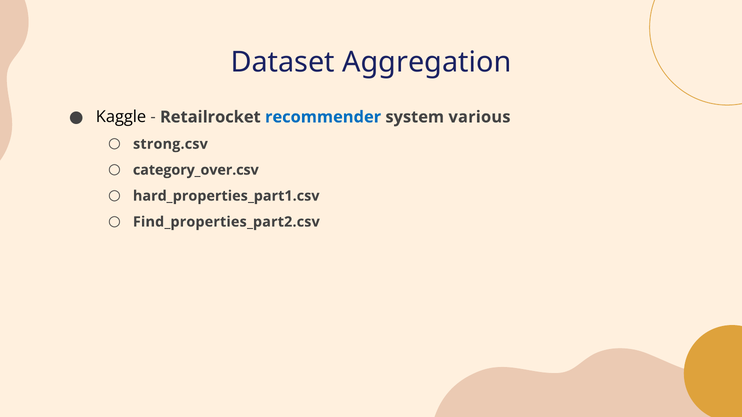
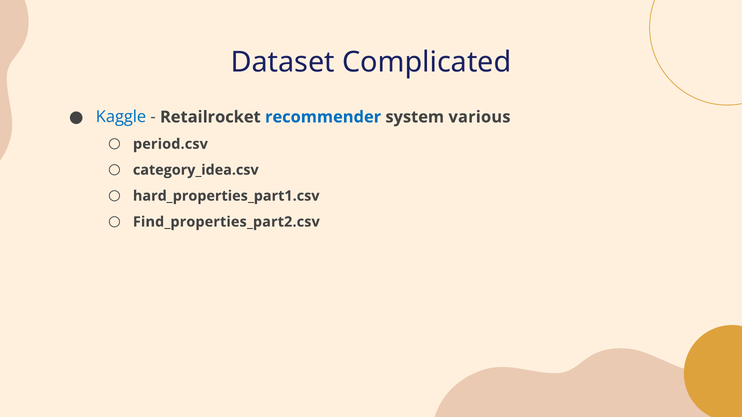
Aggregation: Aggregation -> Complicated (427, 62)
Kaggle colour: black -> blue (121, 117)
strong.csv: strong.csv -> period.csv (170, 144)
category_over.csv: category_over.csv -> category_idea.csv (196, 170)
